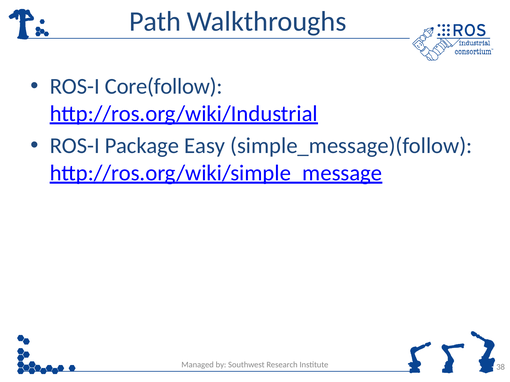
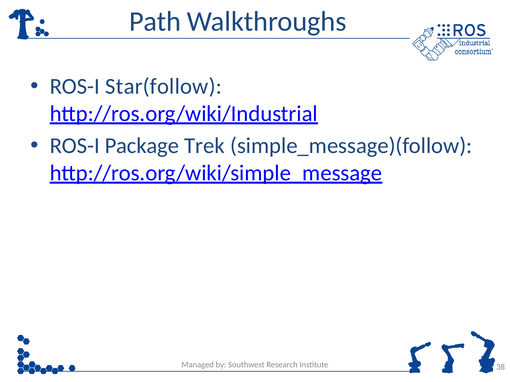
Core(follow: Core(follow -> Star(follow (164, 87)
Easy: Easy -> Trek (205, 146)
